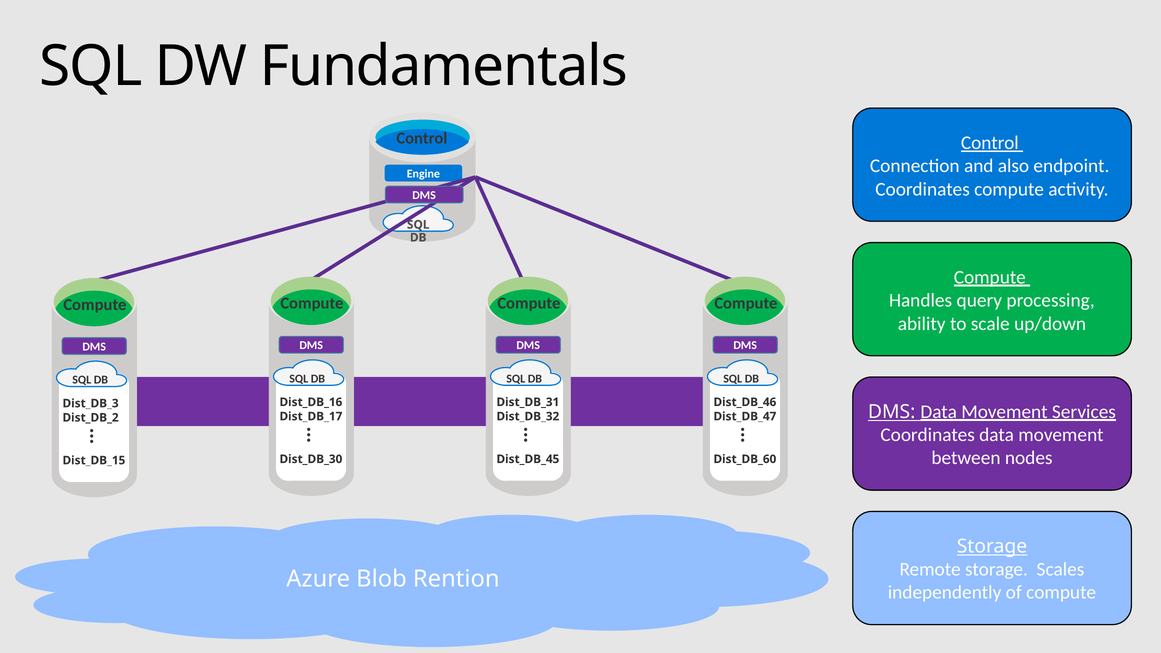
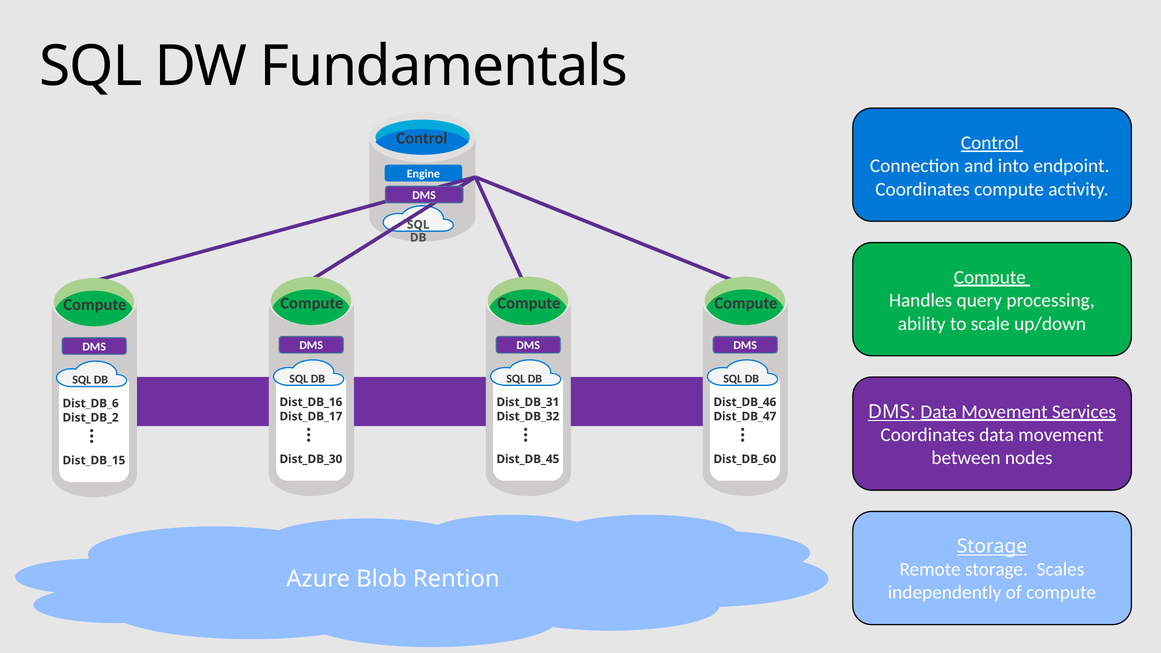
also: also -> into (1013, 166)
Dist_DB_3: Dist_DB_3 -> Dist_DB_6 (91, 403)
